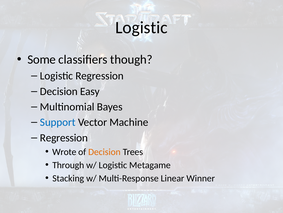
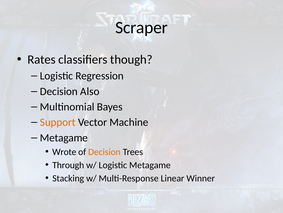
Logistic: Logistic -> Scraper (142, 27)
Some: Some -> Rates (42, 59)
Easy: Easy -> Also (90, 91)
Support colour: blue -> orange (58, 122)
Regression: Regression -> Metagame (64, 137)
